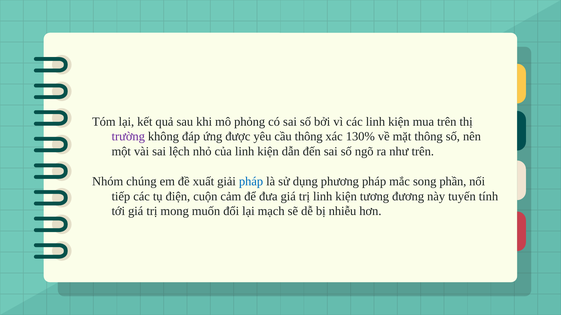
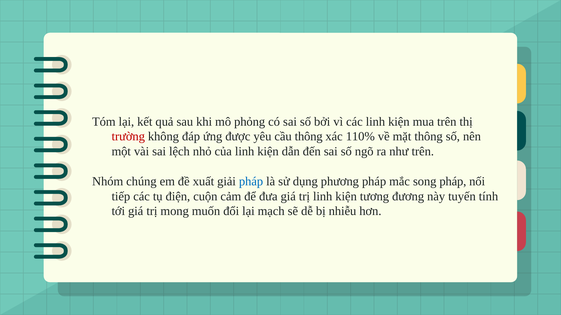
trường colour: purple -> red (128, 137)
130%: 130% -> 110% (360, 137)
song phần: phần -> pháp (453, 182)
